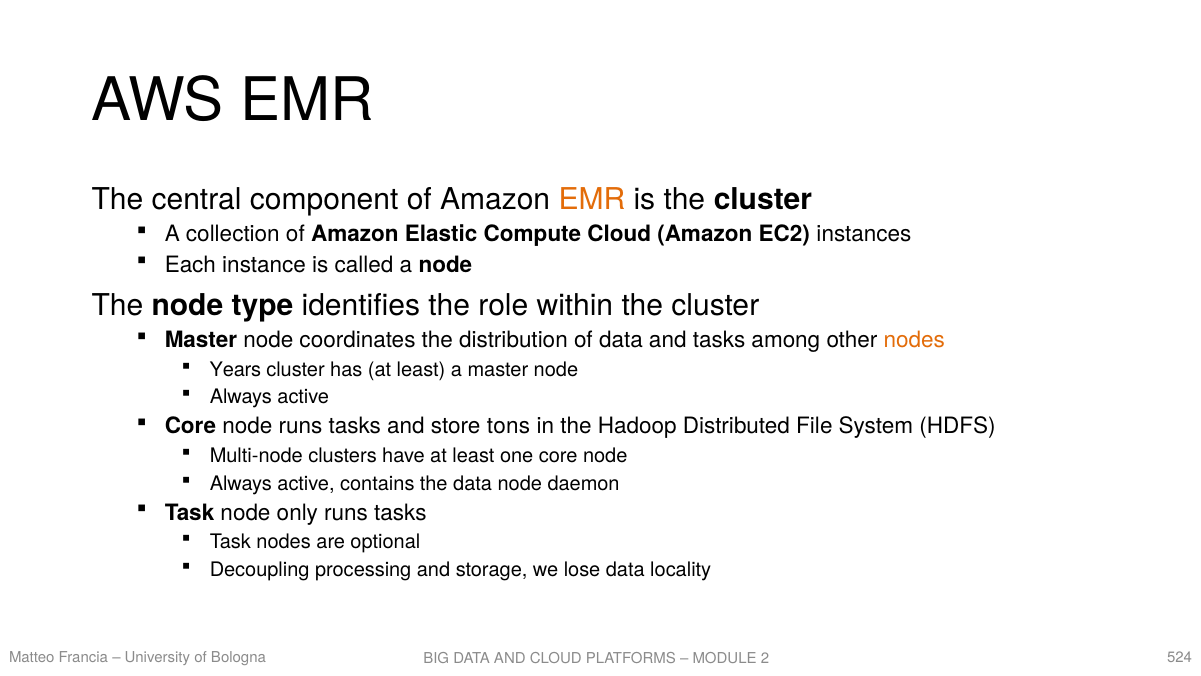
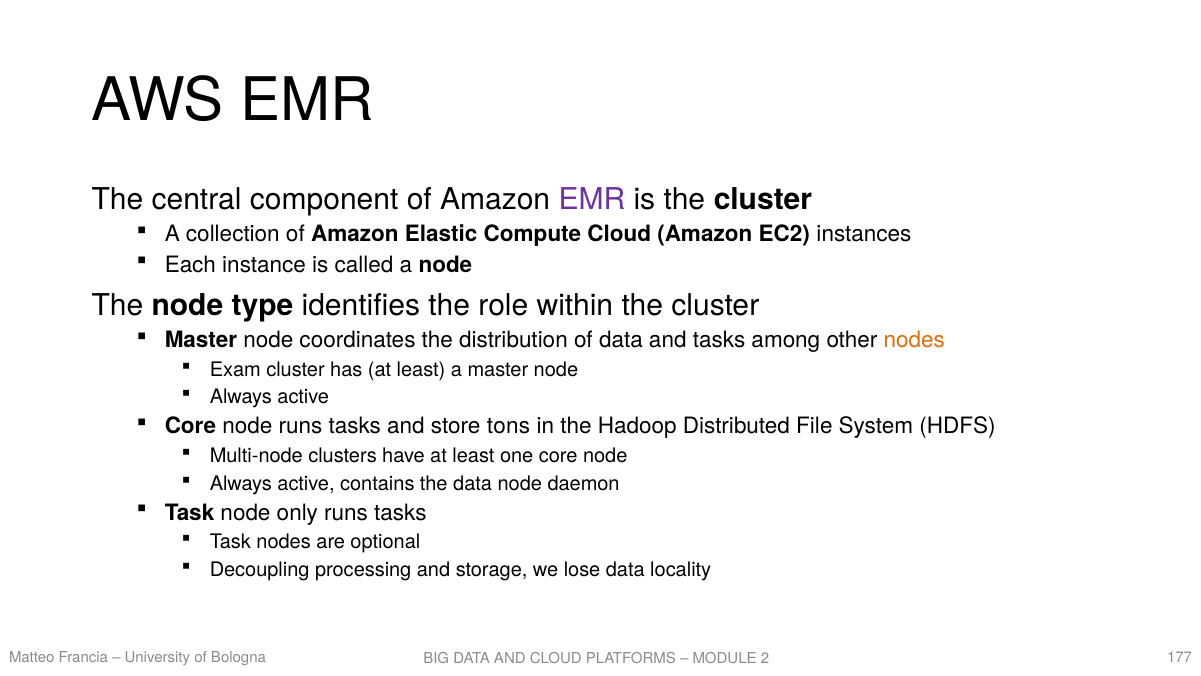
EMR colour: orange -> purple (592, 199)
Years: Years -> Exam (235, 369)
524: 524 -> 177 (1180, 657)
